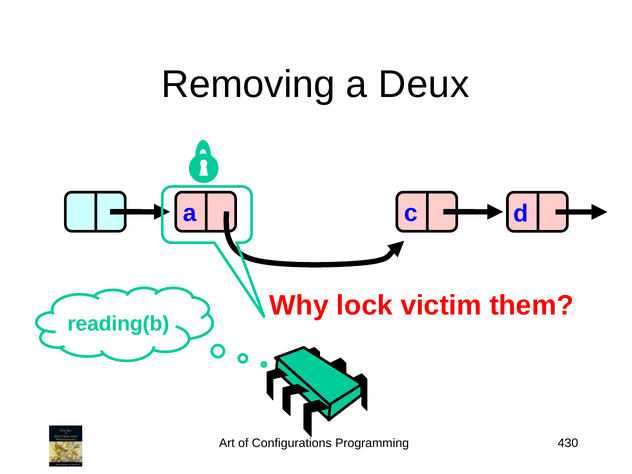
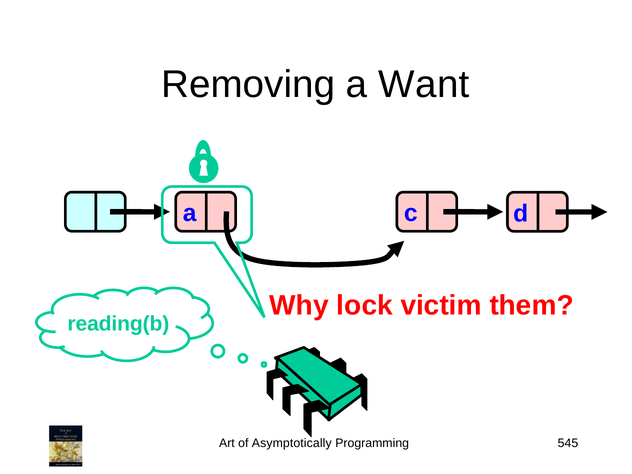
Deux: Deux -> Want (424, 84)
Configurations: Configurations -> Asymptotically (292, 443)
430: 430 -> 545 (568, 443)
